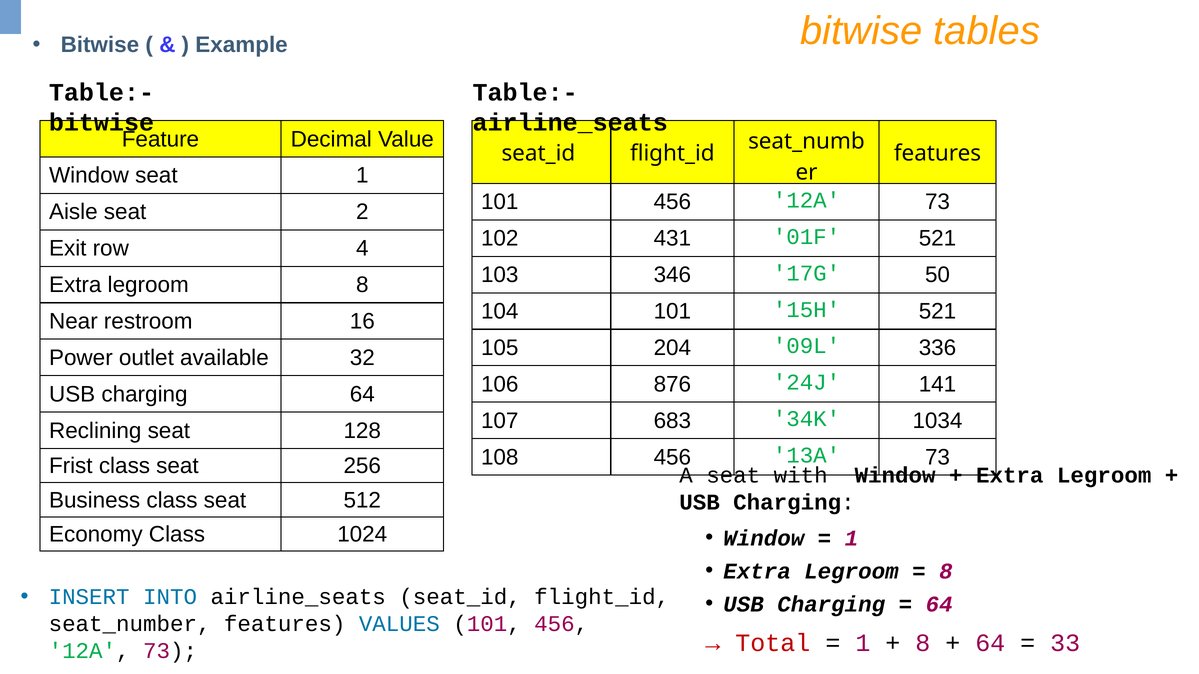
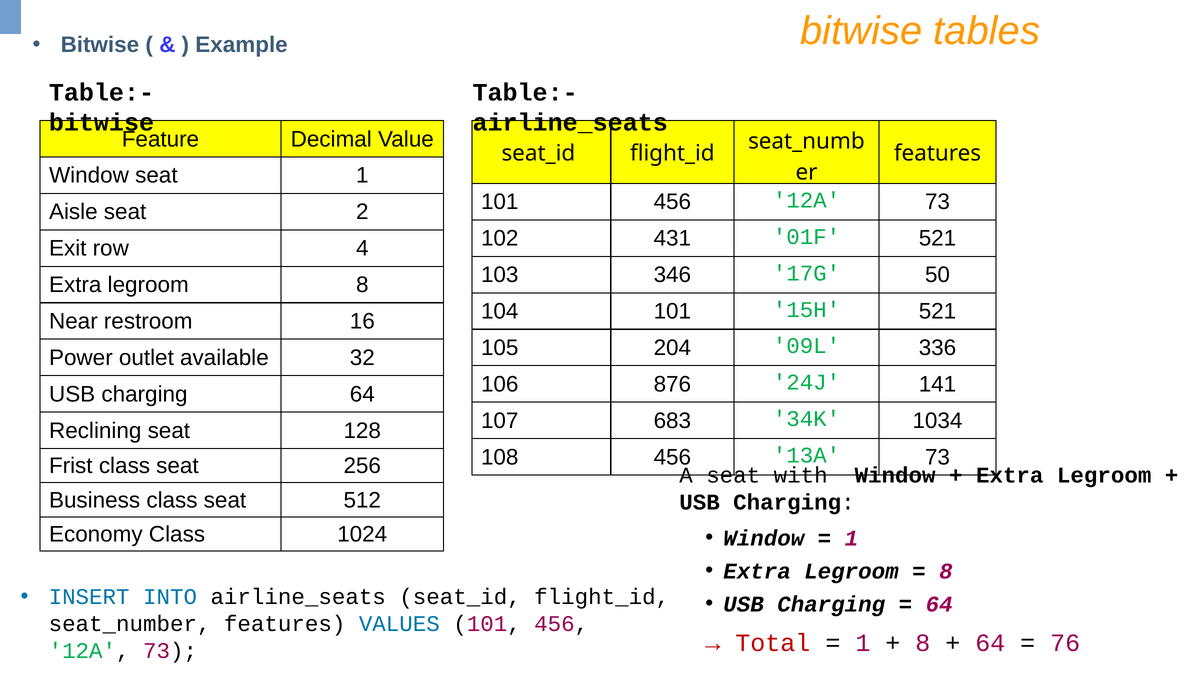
33: 33 -> 76 (1065, 644)
